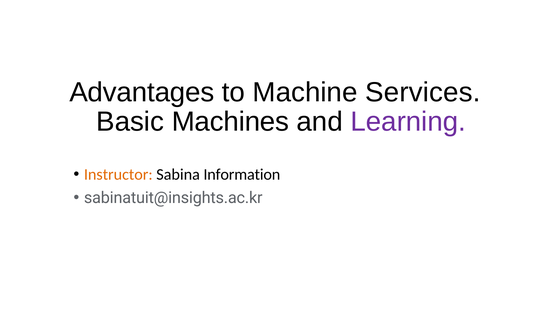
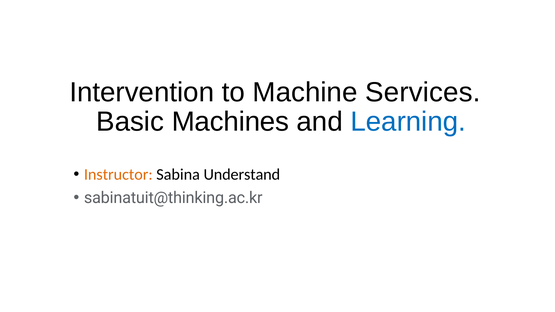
Advantages: Advantages -> Intervention (142, 92)
Learning colour: purple -> blue (408, 122)
Information: Information -> Understand (242, 175)
sabinatuit@insights.ac.kr: sabinatuit@insights.ac.kr -> sabinatuit@thinking.ac.kr (173, 198)
